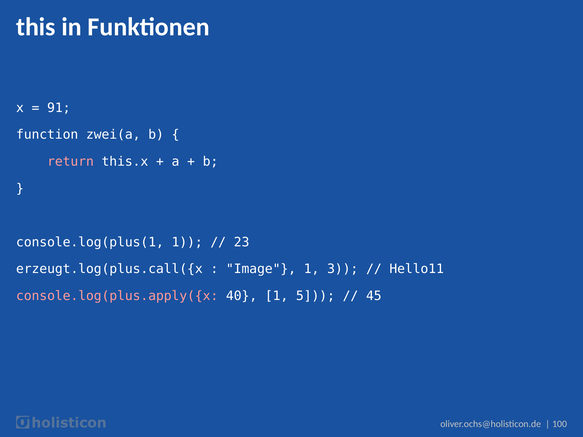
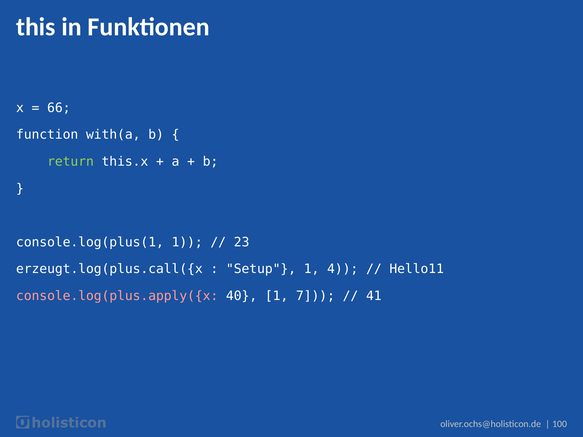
91: 91 -> 66 (59, 108)
zwei(a: zwei(a -> with(a (113, 135)
return colour: pink -> light green (70, 162)
Image: Image -> Setup (261, 269)
3: 3 -> 4 (343, 269)
5: 5 -> 7 (315, 296)
45: 45 -> 41 (374, 296)
